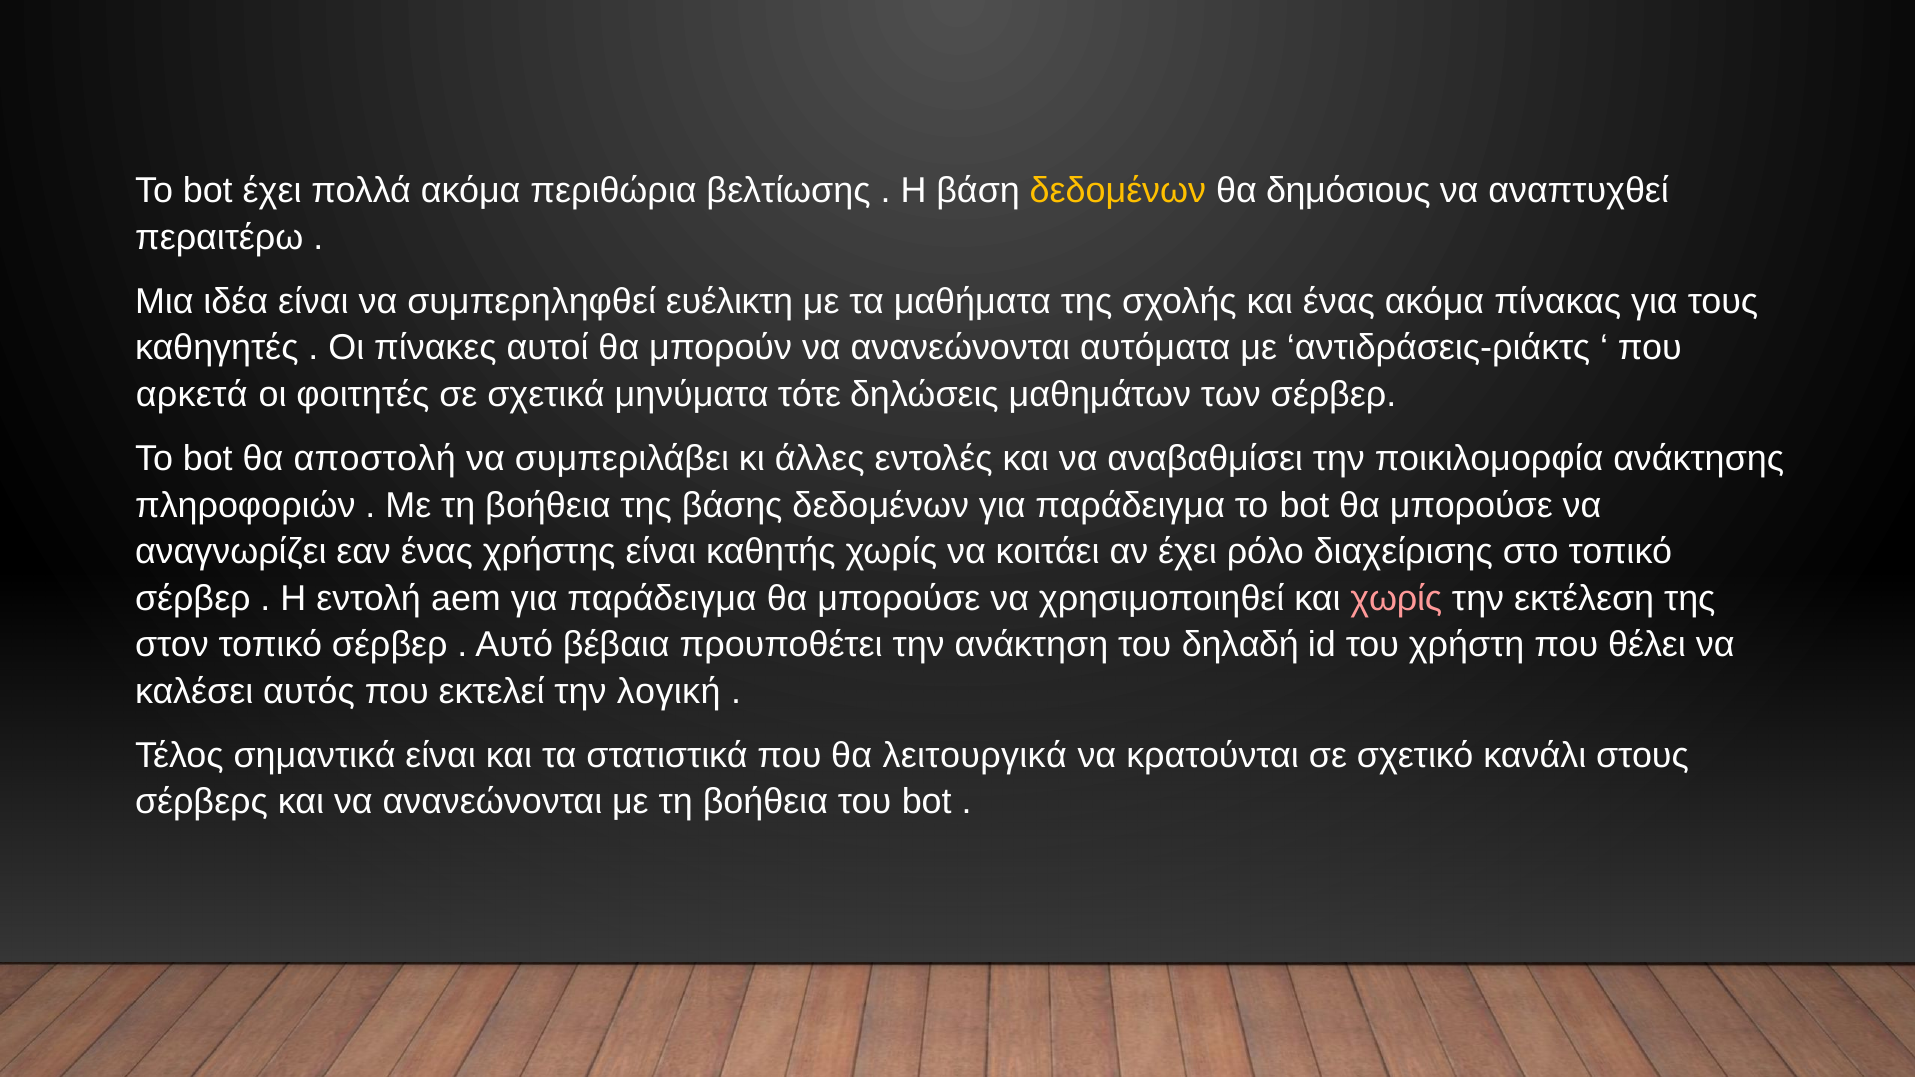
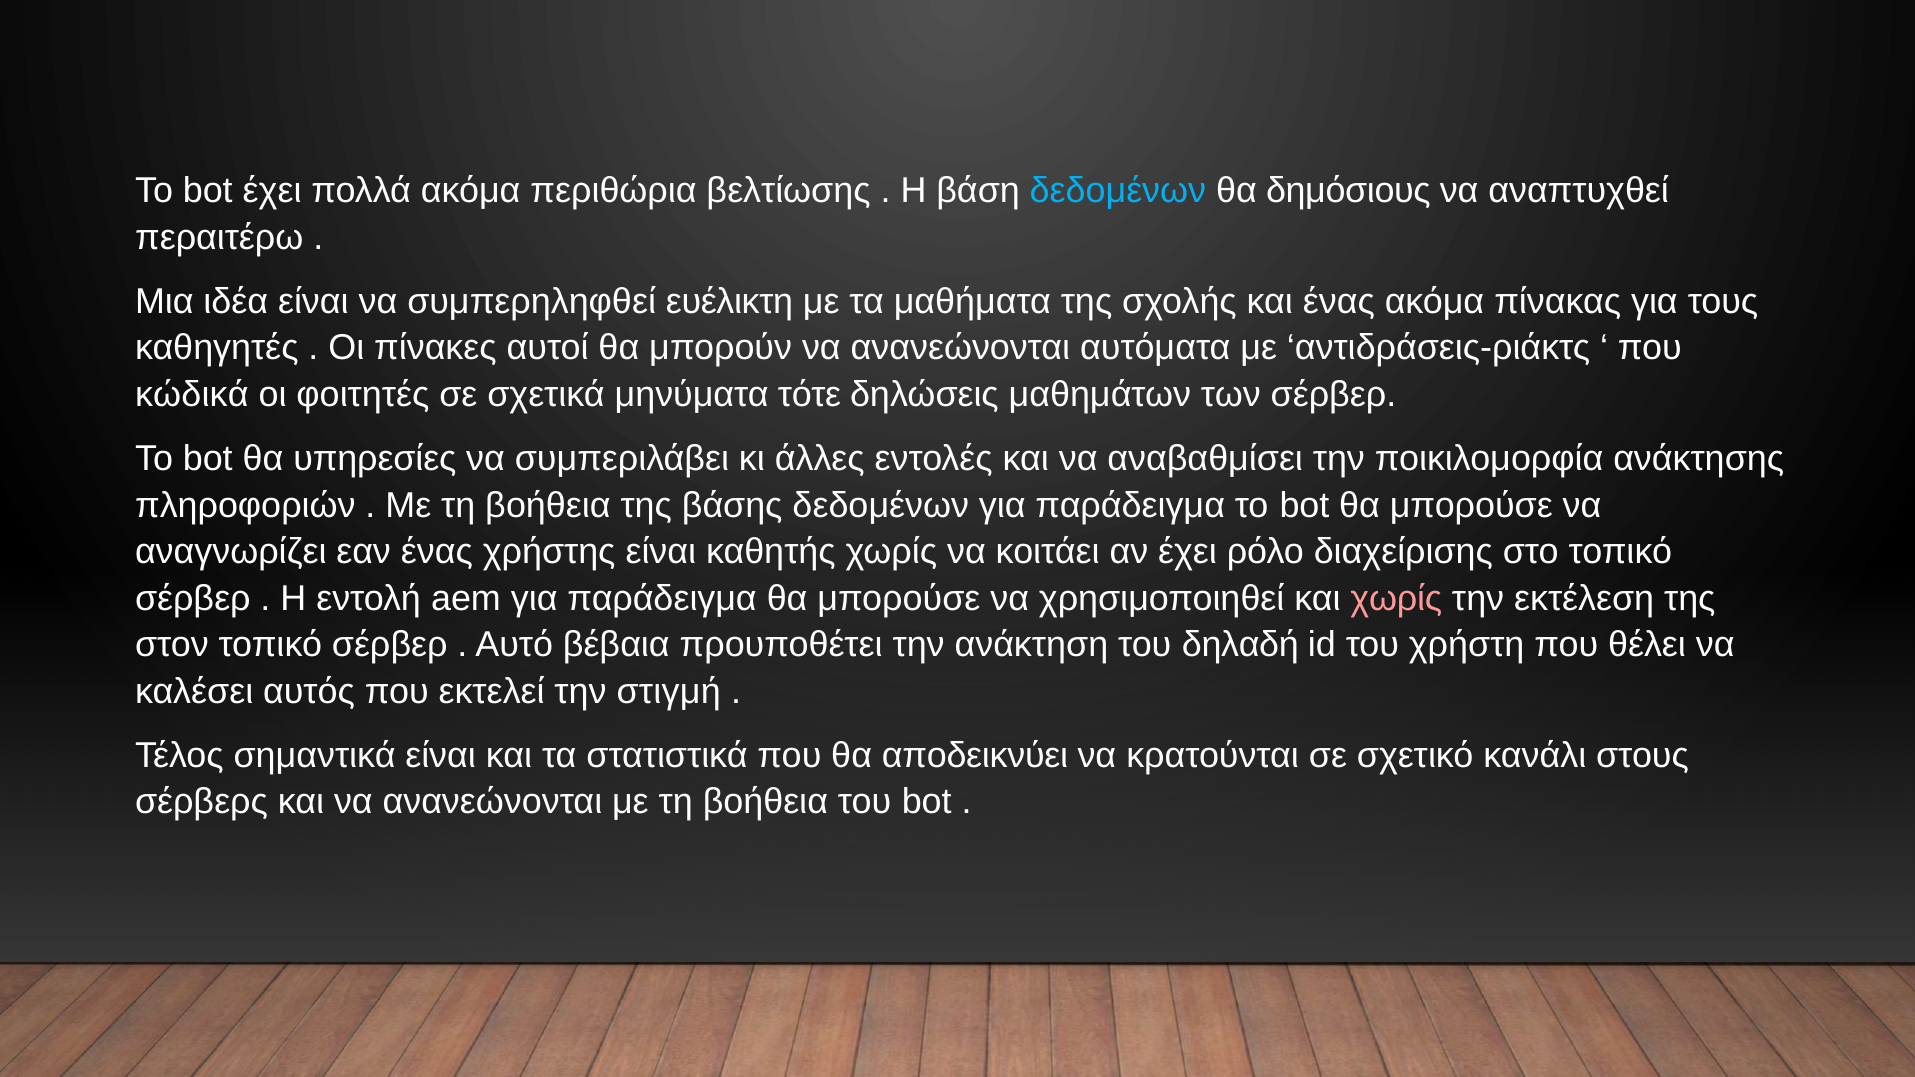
δεδομένων colour: yellow -> light blue (1118, 191)
αρκετά: αρκετά -> κώδικά (192, 395)
αποστολή: αποστολή -> υπηρεσίες (375, 459)
λογική: λογική -> στιγμή (669, 691)
λειτουργικά: λειτουργικά -> αποδεικνύει (975, 756)
